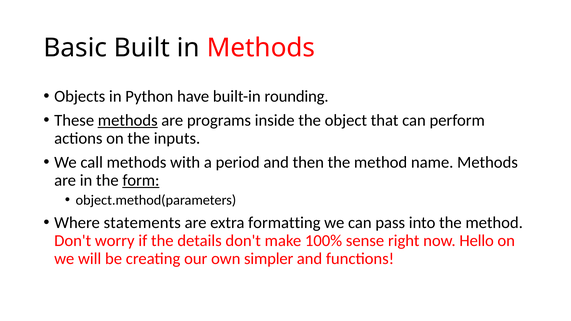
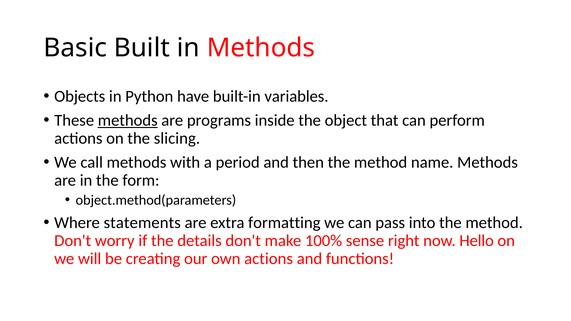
rounding: rounding -> variables (296, 97)
inputs: inputs -> slicing (177, 138)
form underline: present -> none (141, 180)
own simpler: simpler -> actions (269, 259)
